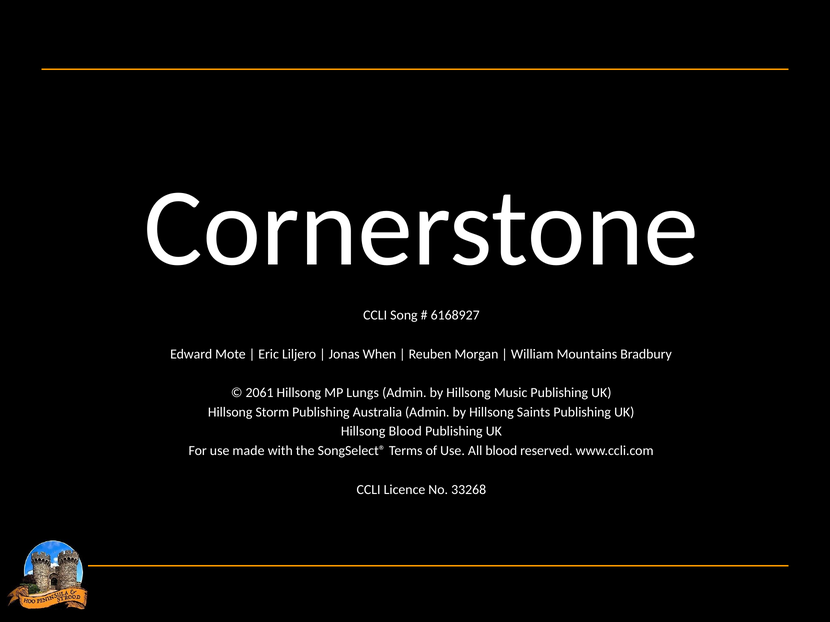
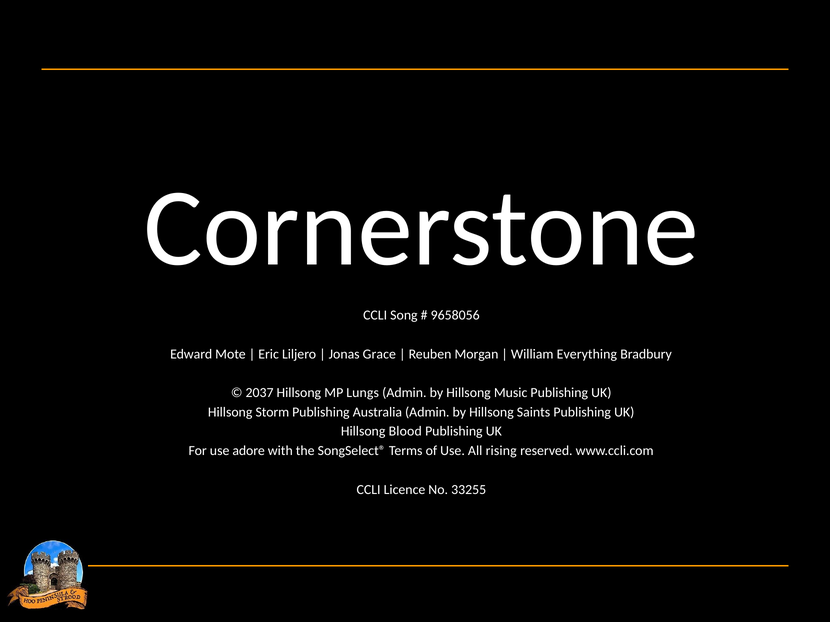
6168927: 6168927 -> 9658056 (455, 316)
When: When -> Grace (379, 354)
Mountains: Mountains -> Everything (587, 354)
2061: 2061 -> 2037 (260, 393)
made: made -> adore (249, 451)
All blood: blood -> rising (501, 451)
33268: 33268 -> 33255 (469, 490)
